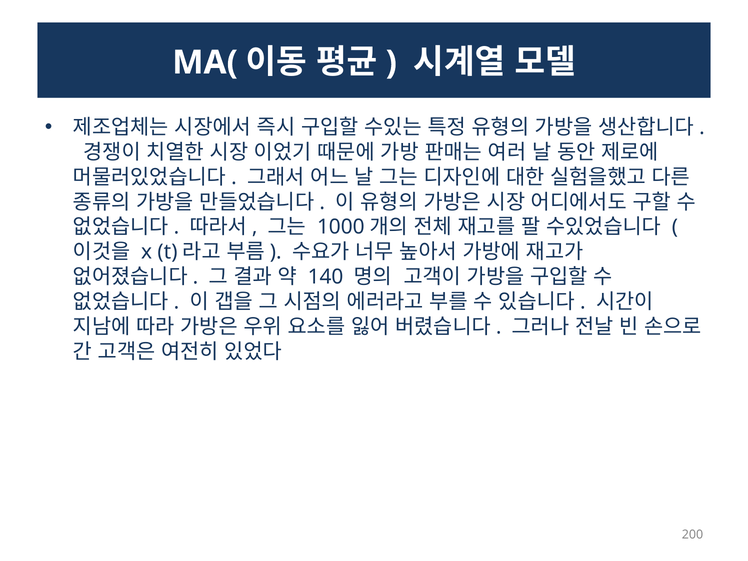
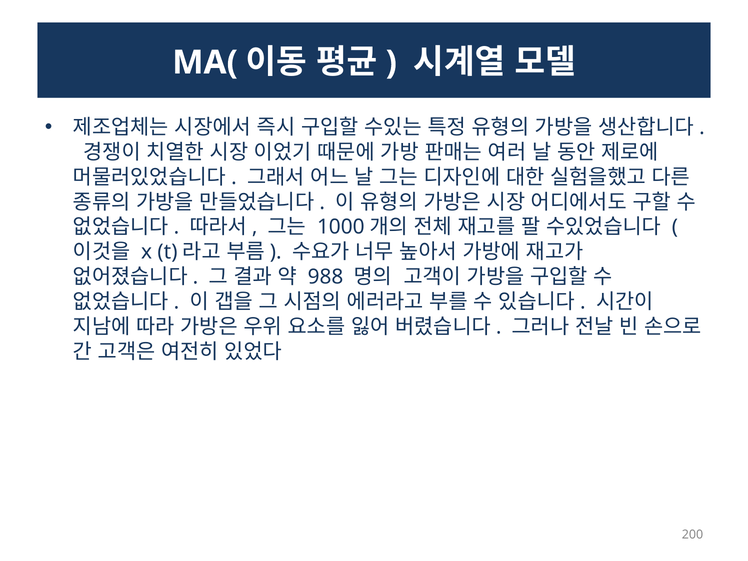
140: 140 -> 988 (326, 277)
